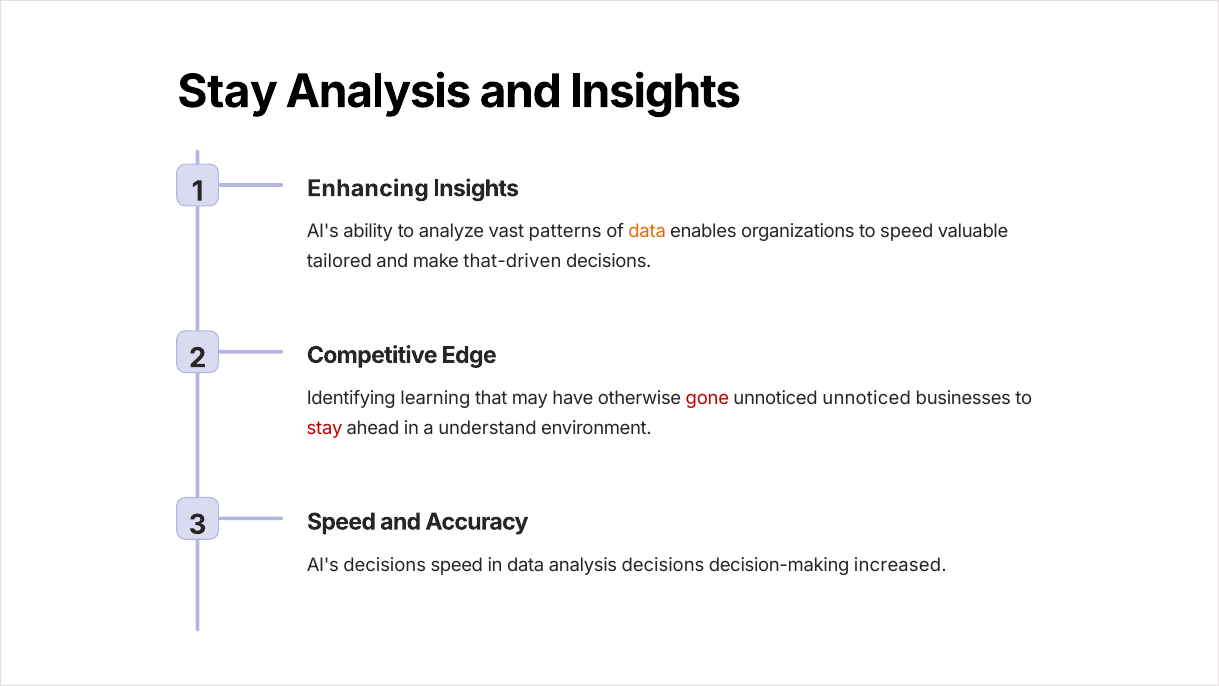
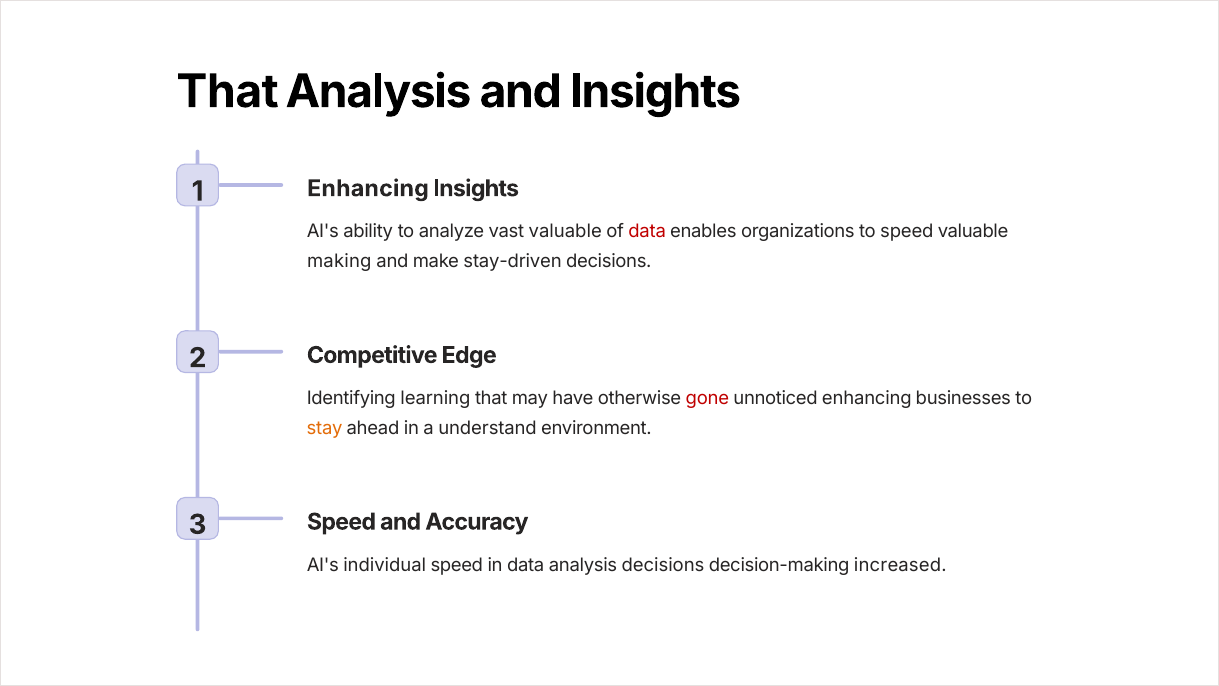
Stay: Stay -> That (228, 92)
vast patterns: patterns -> valuable (565, 232)
data colour: orange -> red (647, 232)
tailored: tailored -> making (339, 261)
that-driven: that-driven -> stay-driven (513, 261)
unnoticed unnoticed: unnoticed -> enhancing (867, 398)
stay colour: red -> orange (325, 428)
AI's decisions: decisions -> individual (385, 565)
